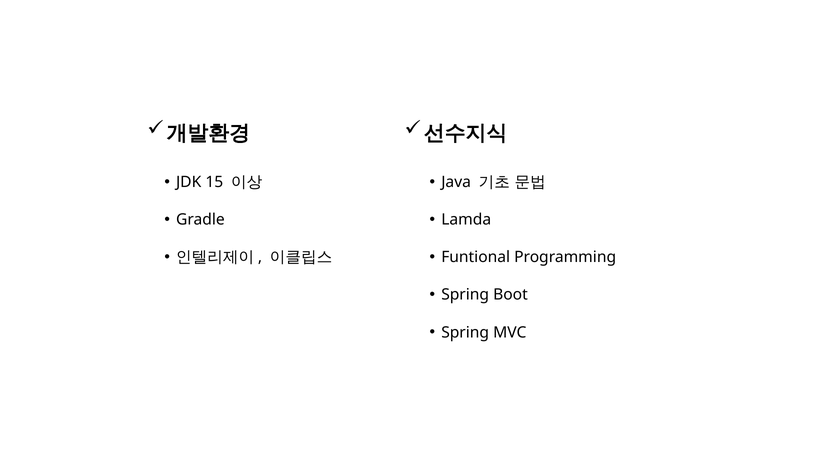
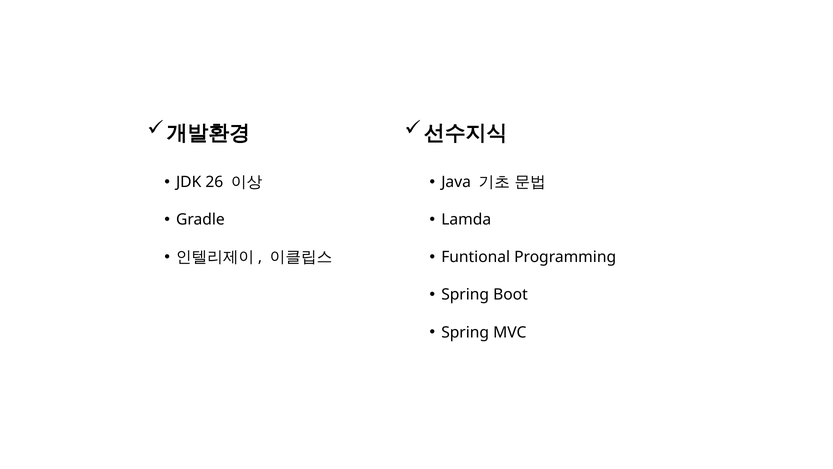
15: 15 -> 26 (214, 182)
